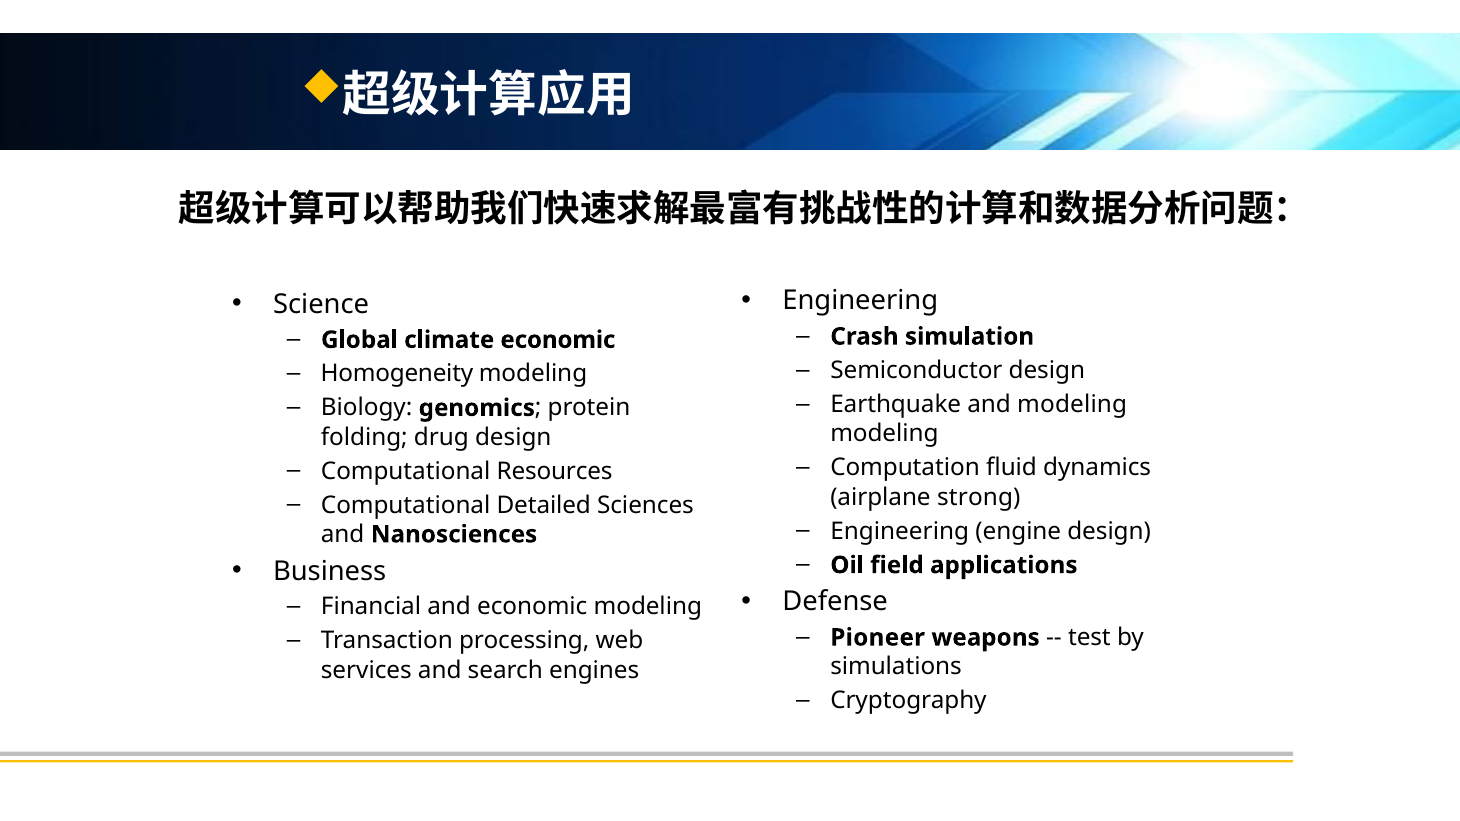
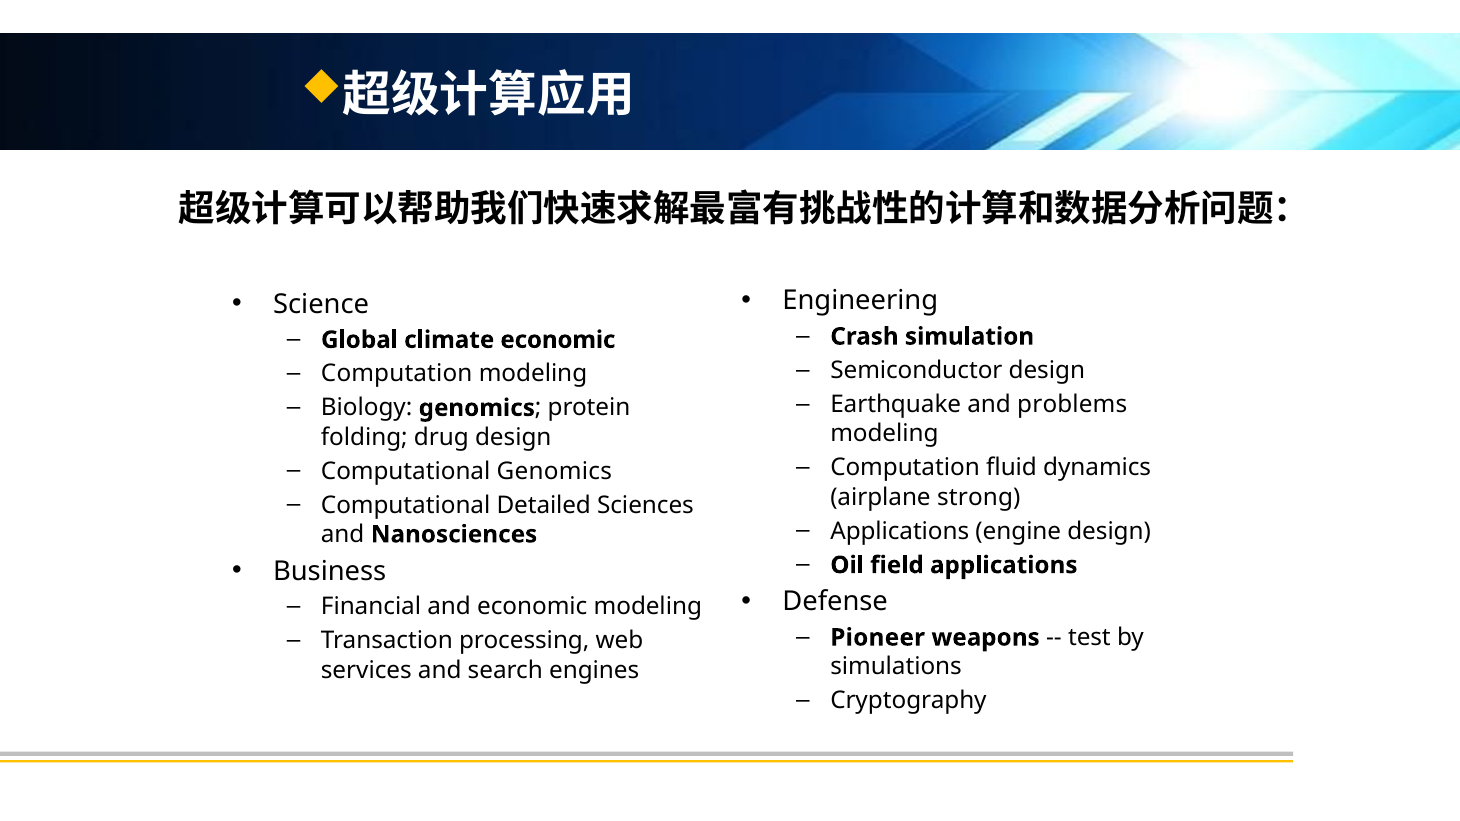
Homogeneity: Homogeneity -> Computation (397, 374)
and modeling: modeling -> problems (1072, 405)
Computational Resources: Resources -> Genomics (554, 471)
Engineering: Engineering -> Applications (900, 531)
